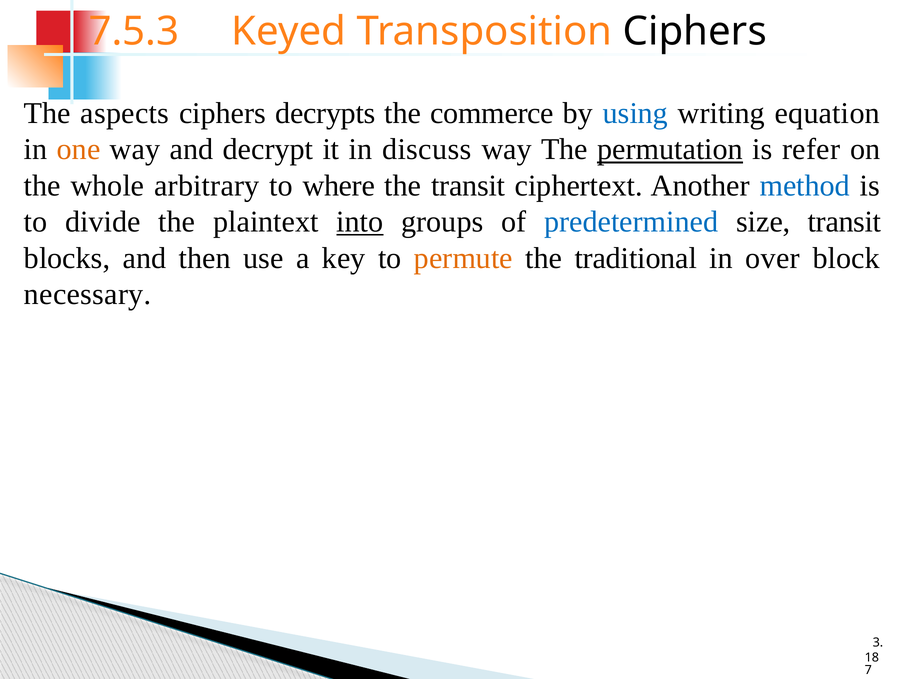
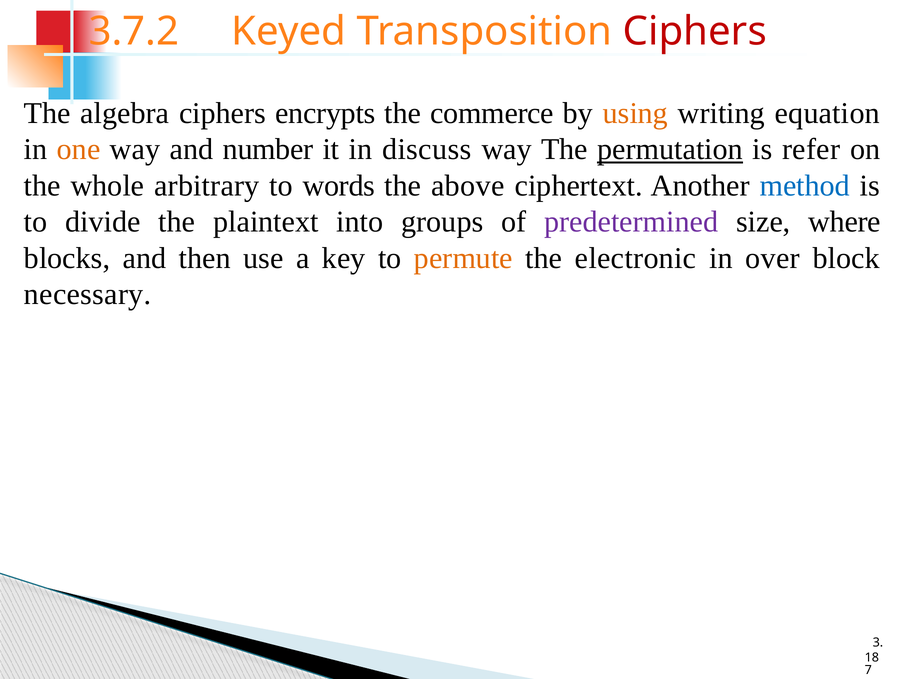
7.5.3: 7.5.3 -> 3.7.2 (134, 31)
Ciphers colour: black -> red (695, 31)
aspects: aspects -> algebra (125, 113)
decrypts: decrypts -> encrypts (325, 113)
using colour: blue -> orange (635, 113)
decrypt: decrypt -> number (268, 149)
where: where -> words (339, 186)
the transit: transit -> above (468, 186)
into underline: present -> none (360, 222)
predetermined colour: blue -> purple (631, 222)
size transit: transit -> where (844, 222)
traditional: traditional -> electronic (636, 258)
